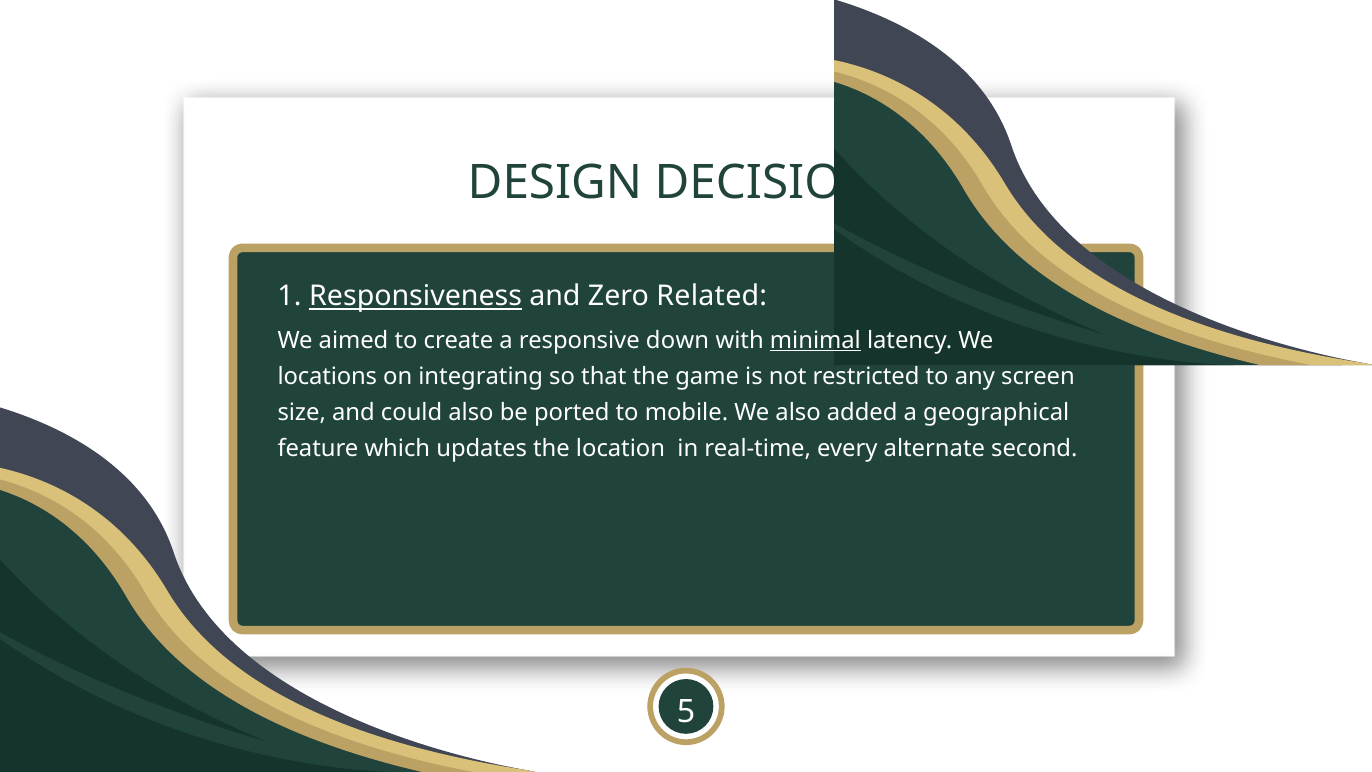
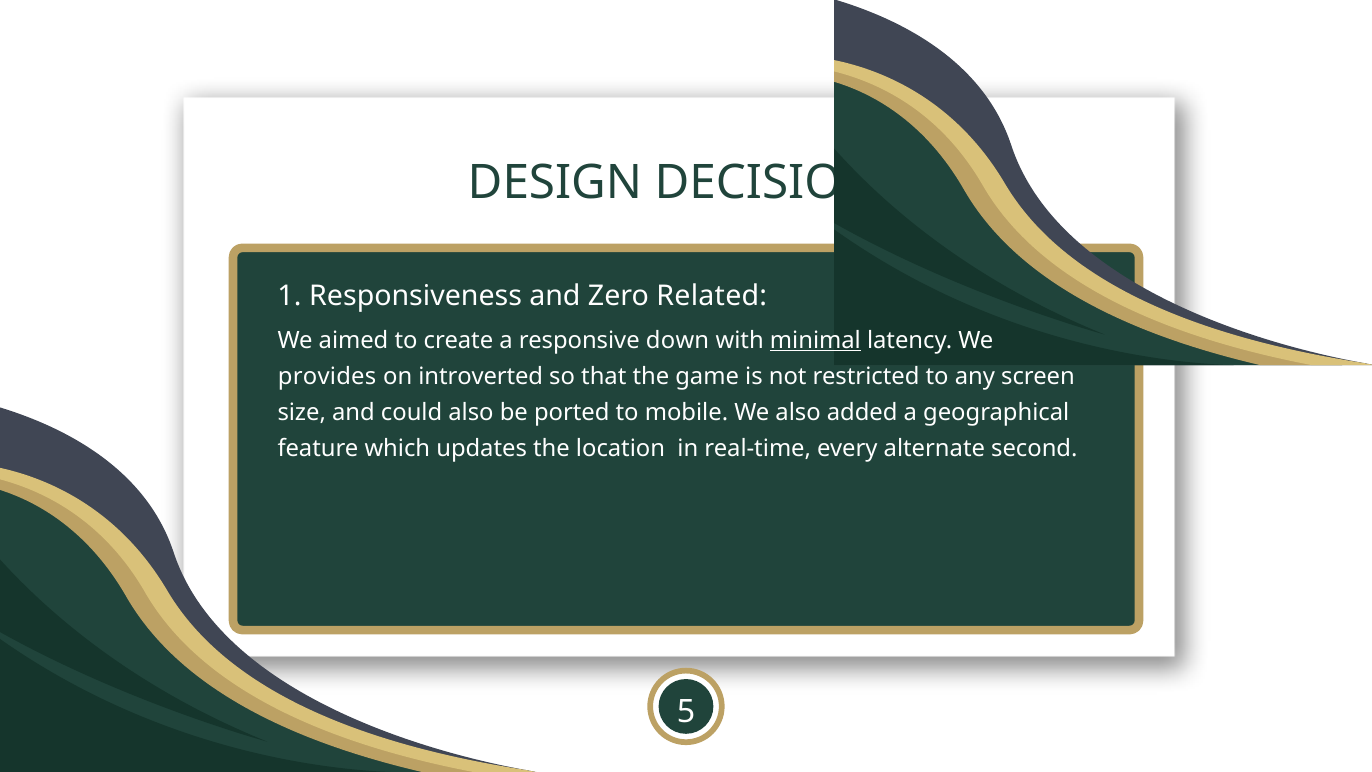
Responsiveness underline: present -> none (416, 296)
locations: locations -> provides (327, 376)
integrating: integrating -> introverted (481, 376)
